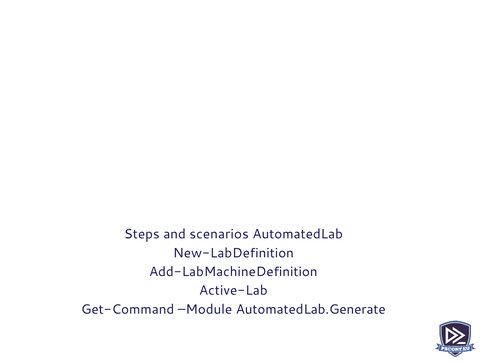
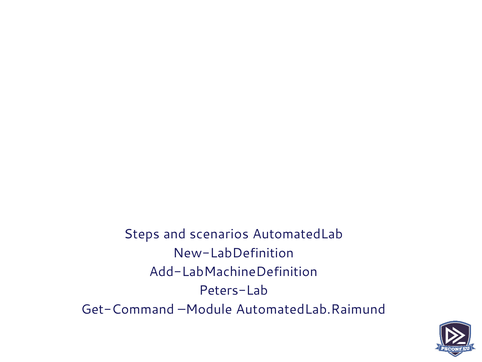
Active-Lab: Active-Lab -> Peters-Lab (233, 290)
AutomatedLab.Generate: AutomatedLab.Generate -> AutomatedLab.Raimund (311, 309)
